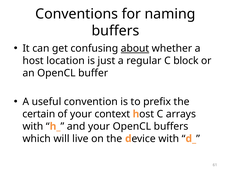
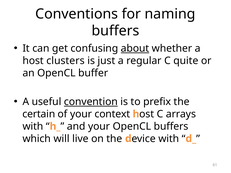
location: location -> clusters (66, 61)
block: block -> quite (186, 61)
convention underline: none -> present (91, 102)
